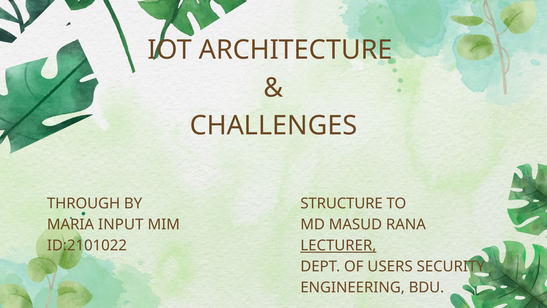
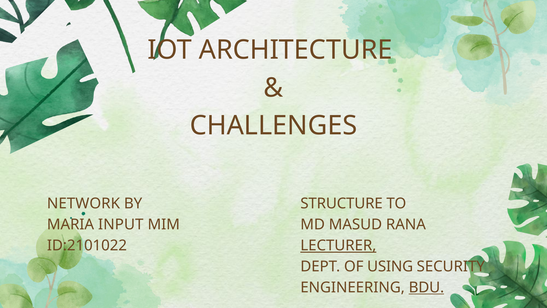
THROUGH: THROUGH -> NETWORK (83, 203)
USERS: USERS -> USING (390, 266)
BDU underline: none -> present (426, 287)
